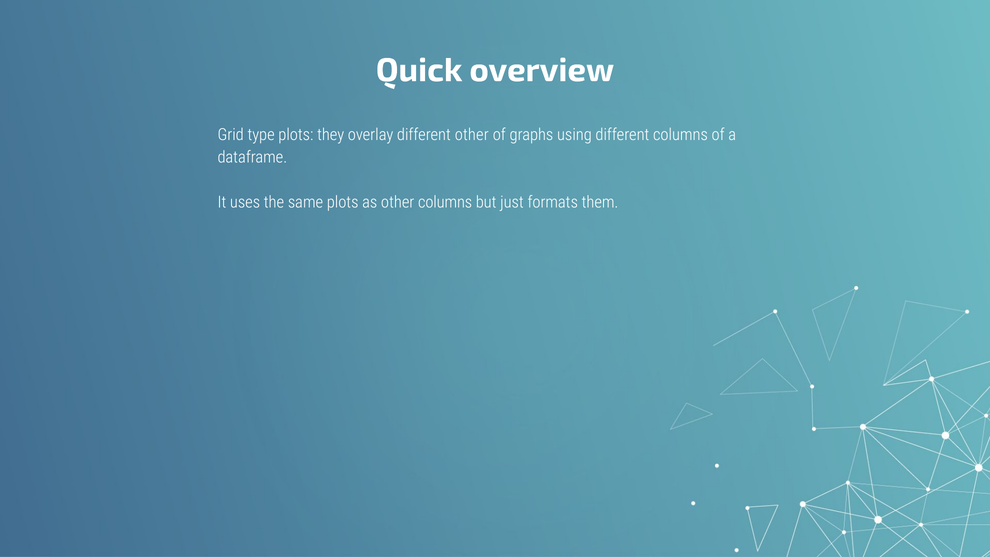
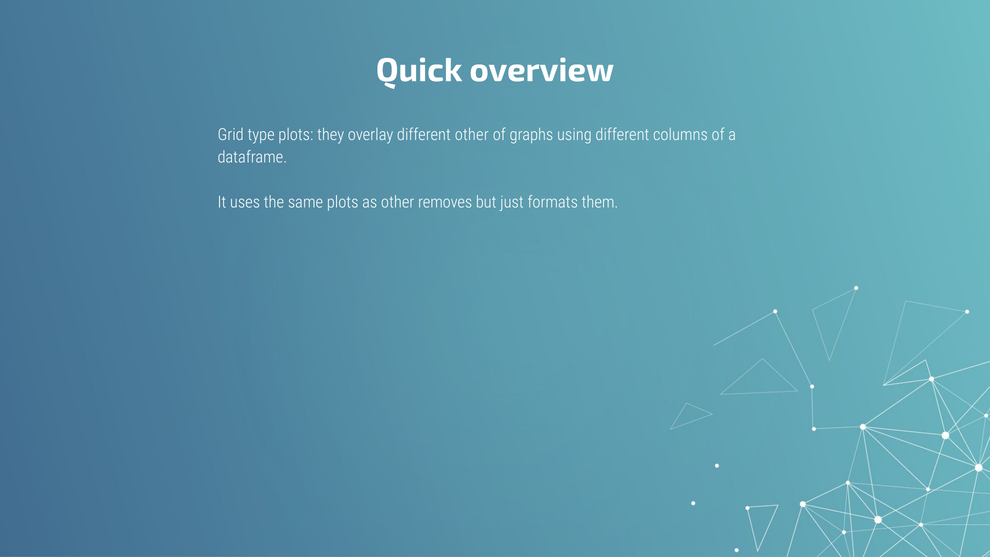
other columns: columns -> removes (445, 202)
